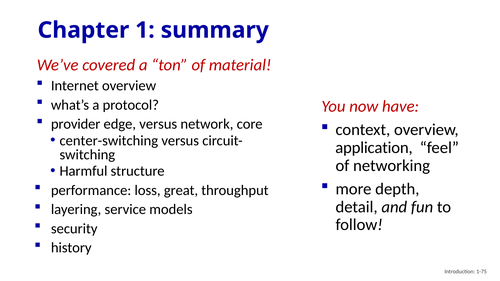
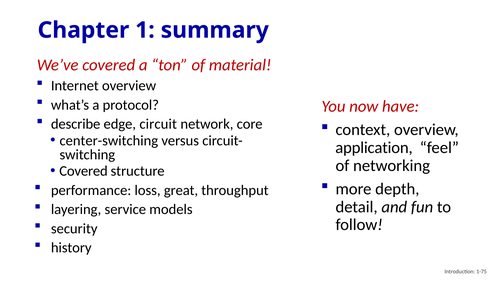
provider: provider -> describe (76, 124)
edge versus: versus -> circuit (158, 124)
Harmful: Harmful -> Covered (84, 171)
